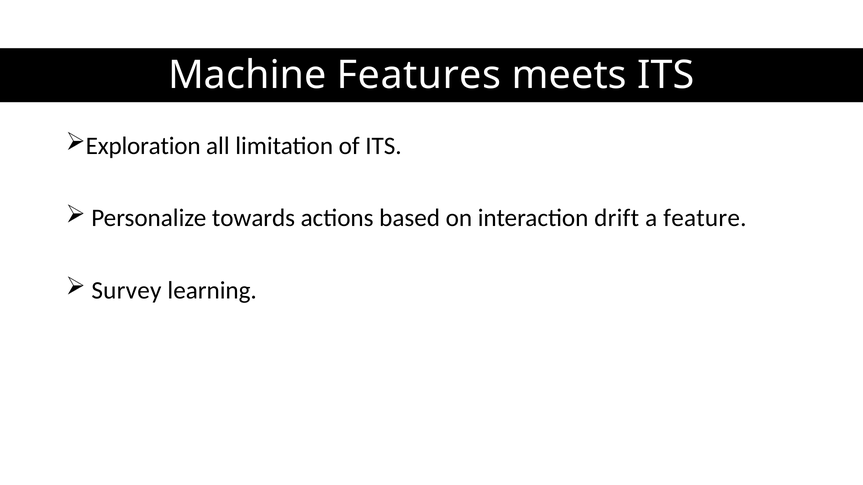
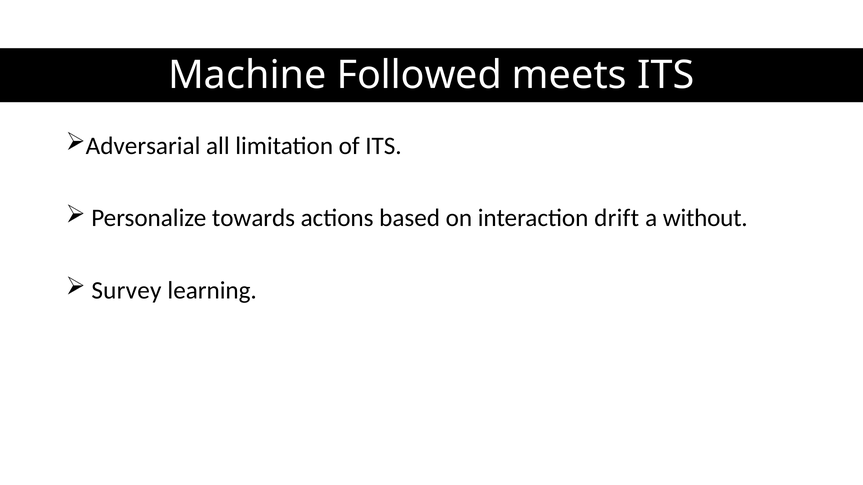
Features: Features -> Followed (419, 75)
Exploration: Exploration -> Adversarial (143, 146)
feature: feature -> without (705, 218)
